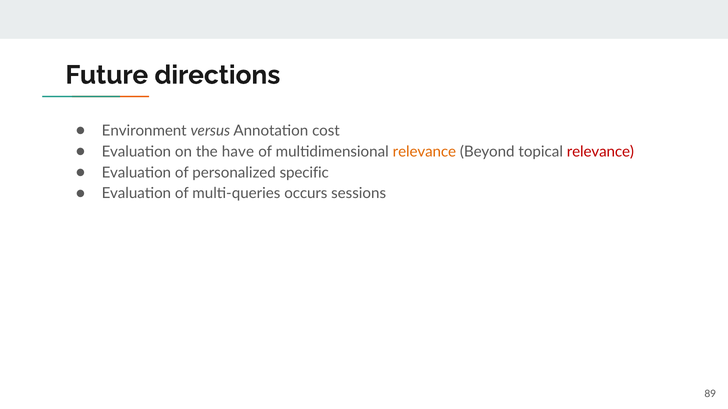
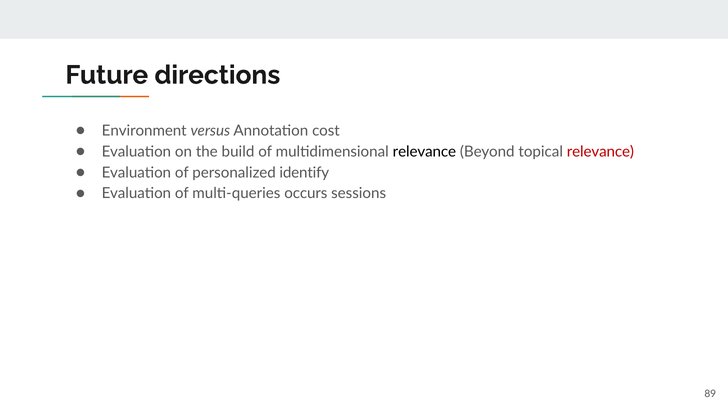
have: have -> build (238, 152)
relevance colour: orange -> black (424, 152)
specific: specific -> identify (304, 173)
